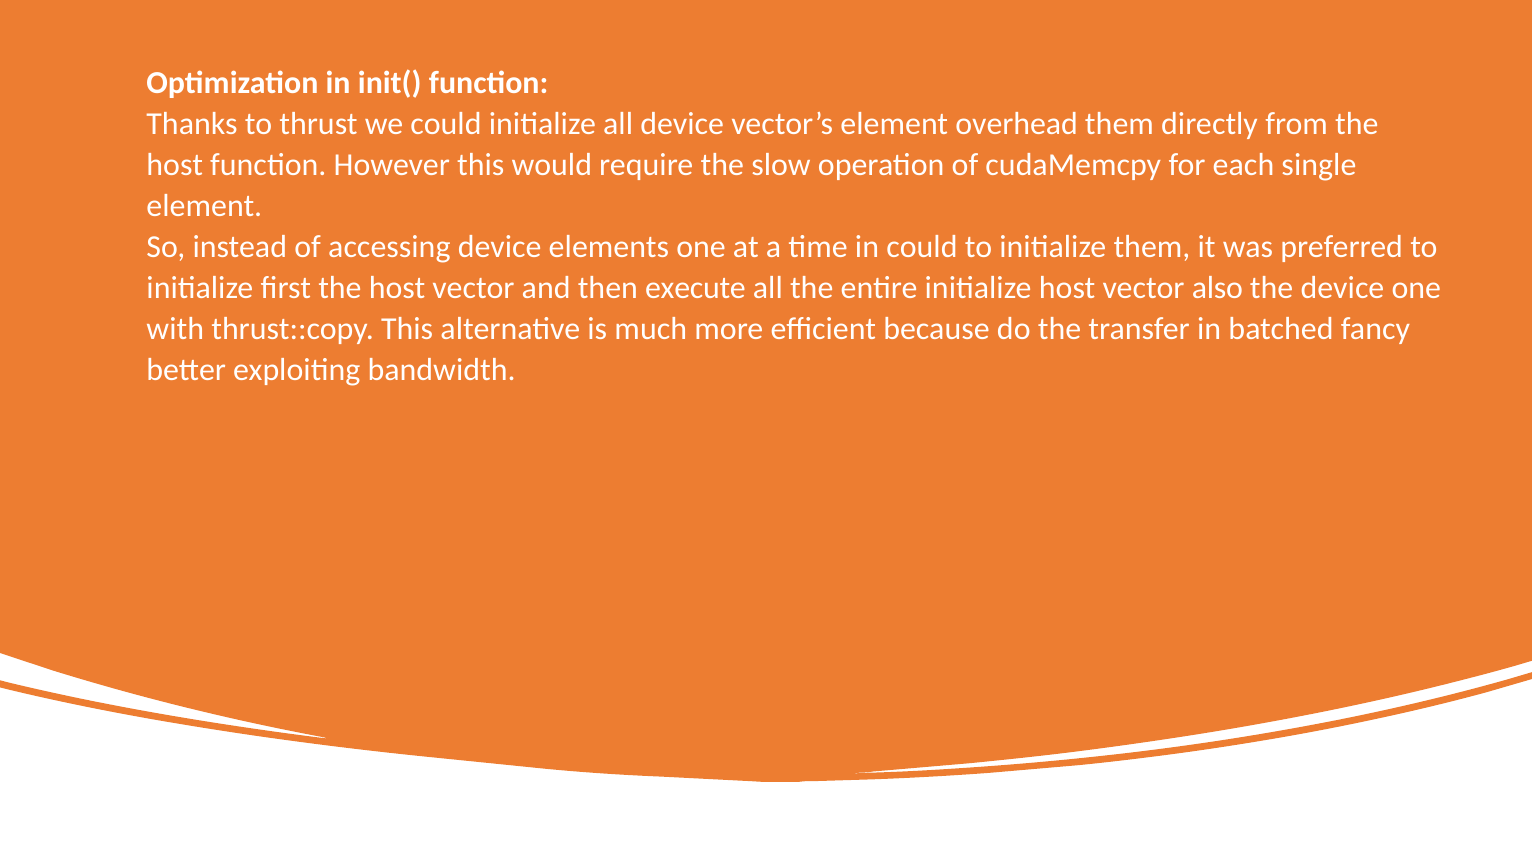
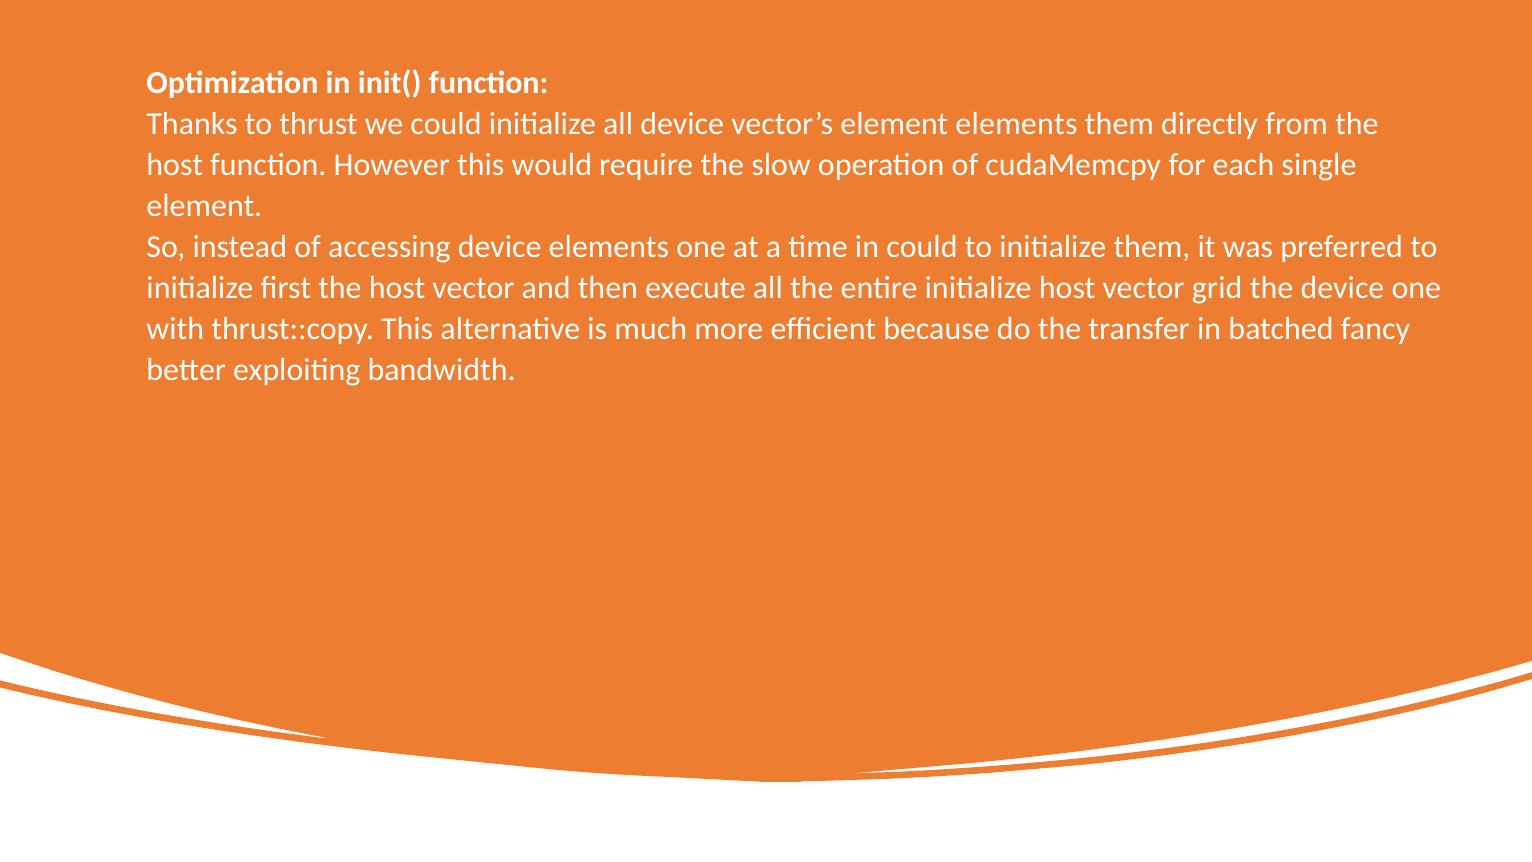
element overhead: overhead -> elements (1016, 123)
also: also -> grid (1217, 287)
